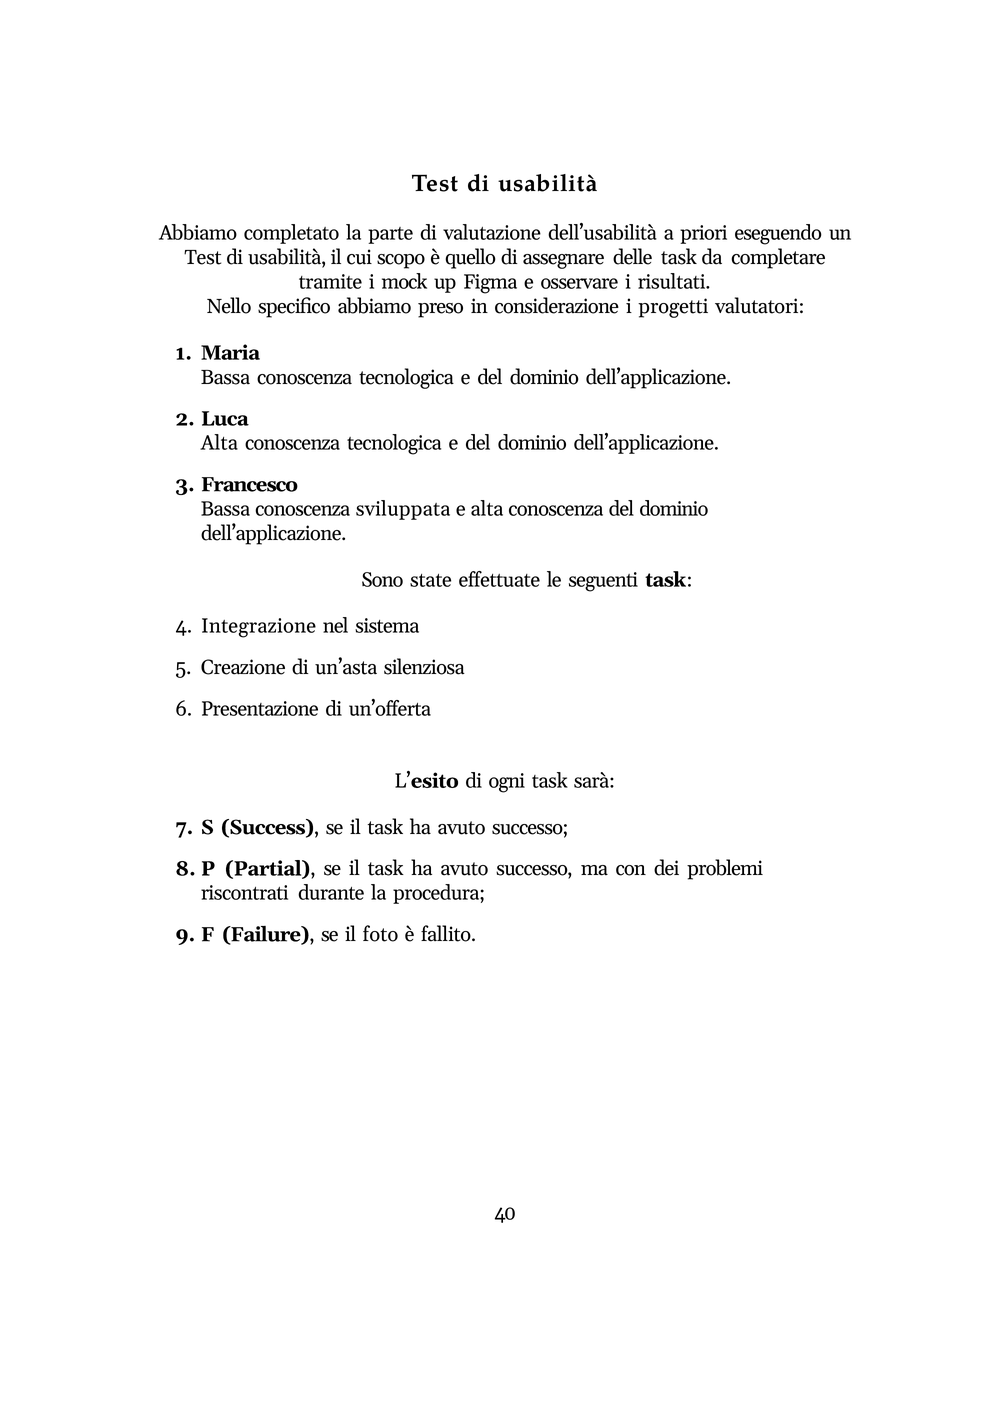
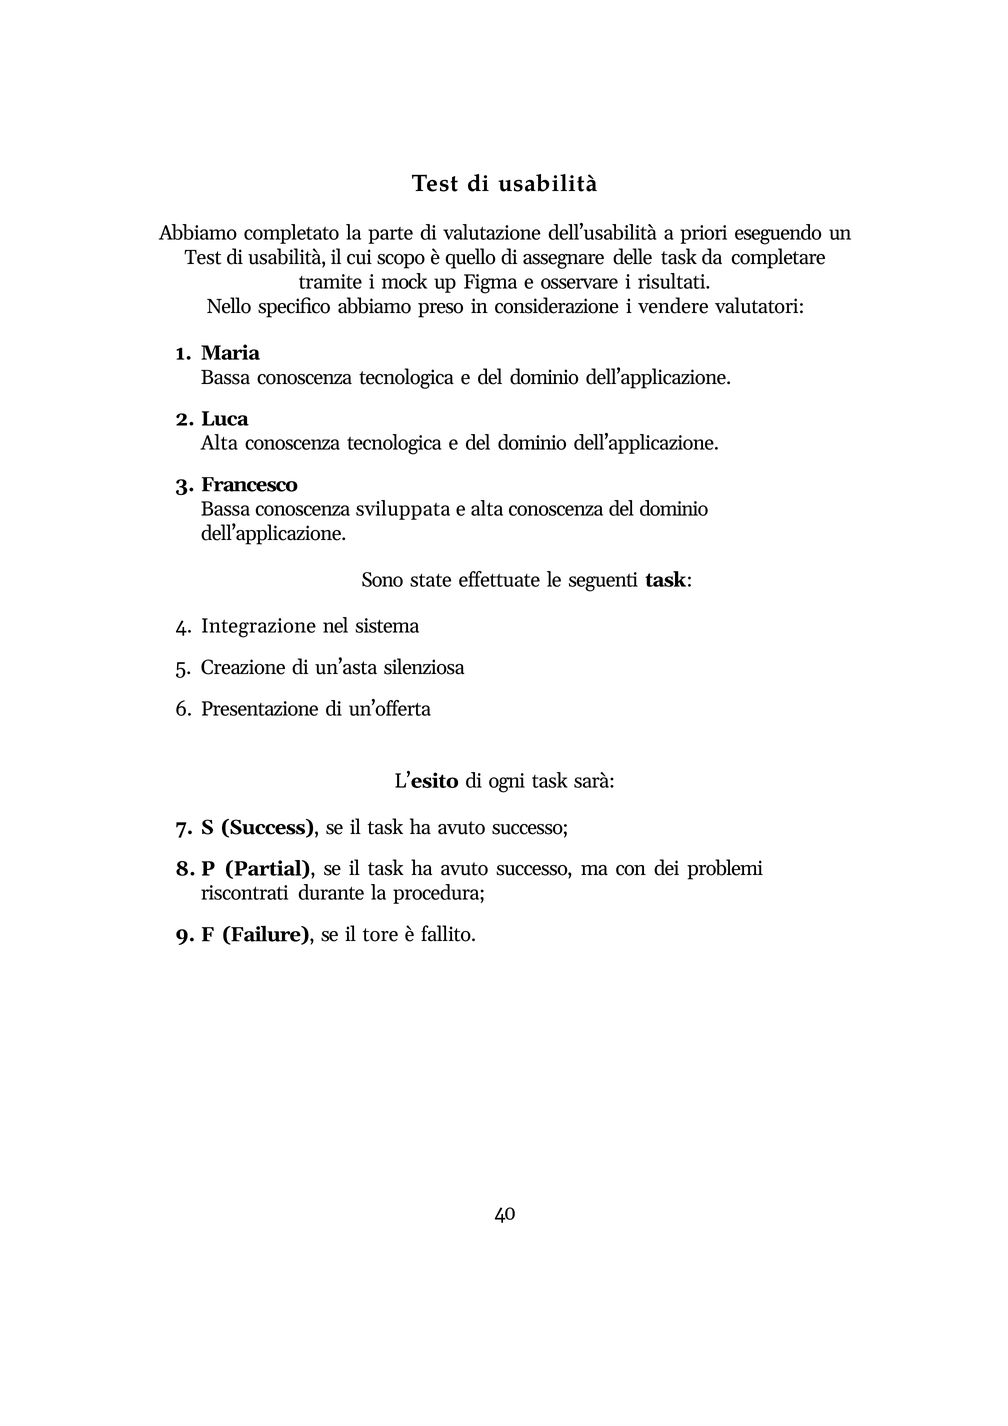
progetti: progetti -> vendere (674, 307)
foto: foto -> tore (381, 935)
